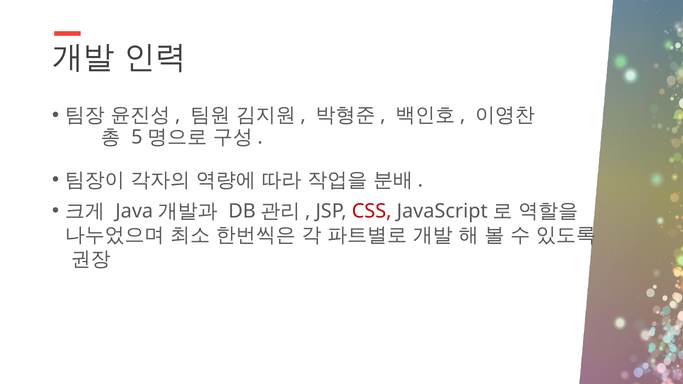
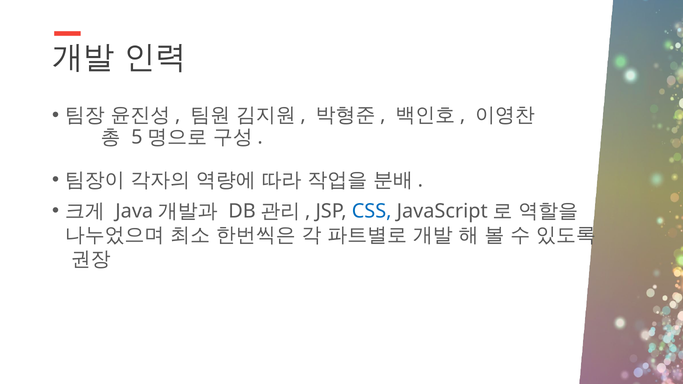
CSS colour: red -> blue (372, 211)
